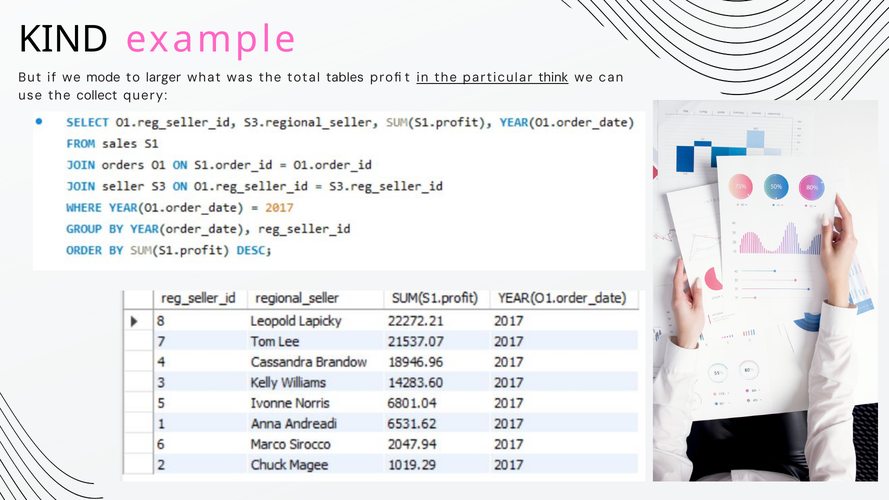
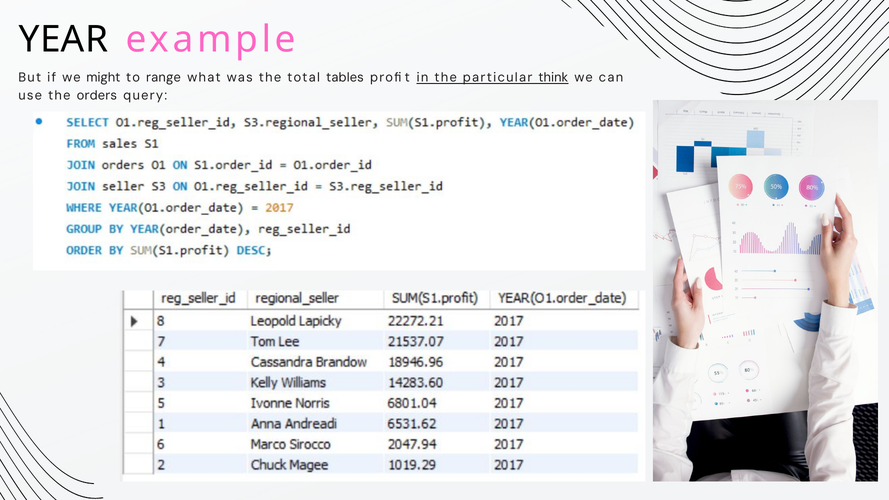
KIND: KIND -> YEAR (63, 39)
mode: mode -> might (103, 78)
larger: larger -> range (163, 78)
collect: collect -> orders (97, 95)
